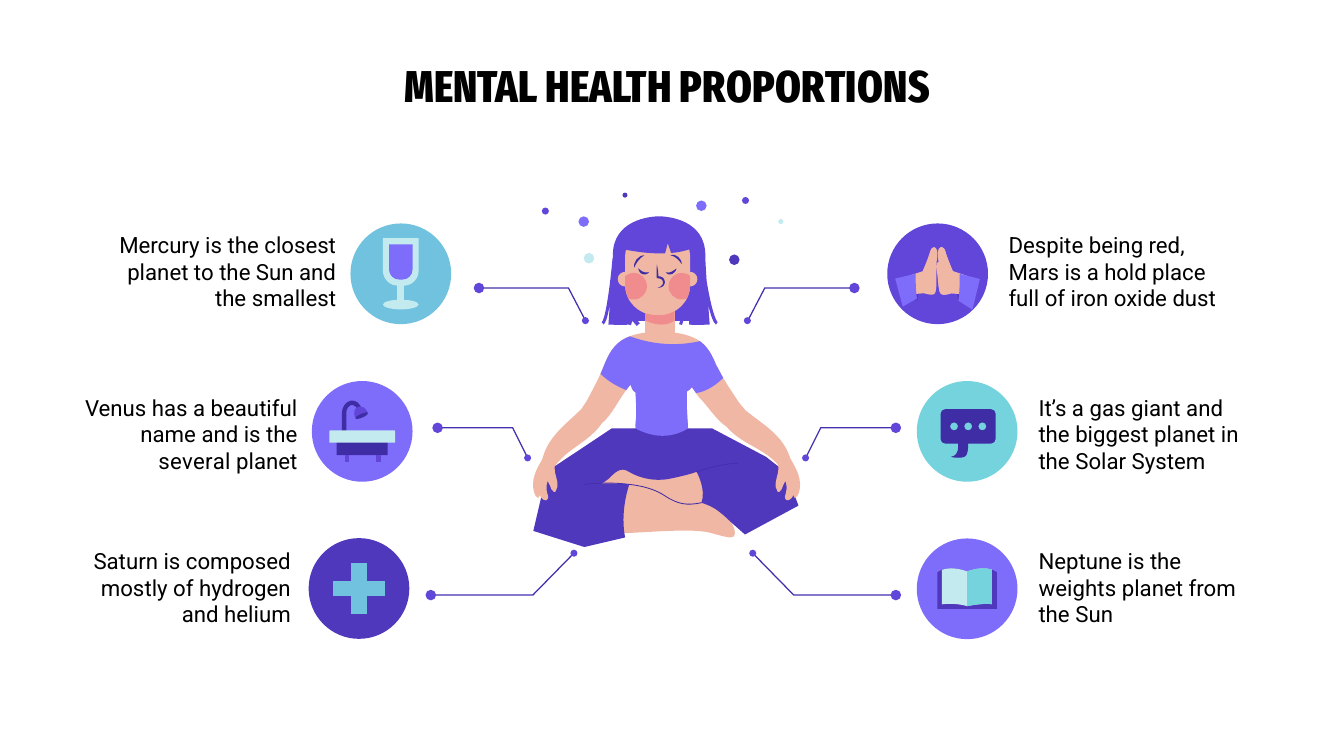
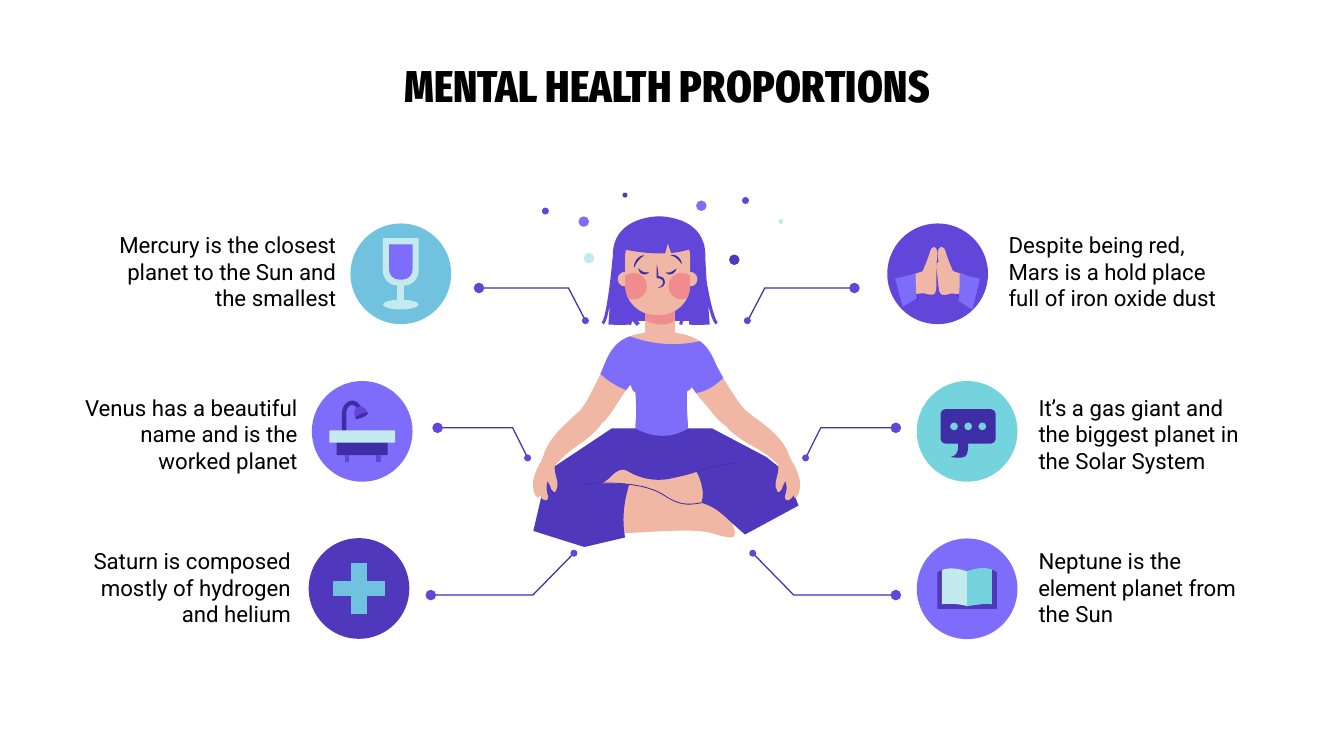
several: several -> worked (195, 462)
weights: weights -> element (1078, 589)
